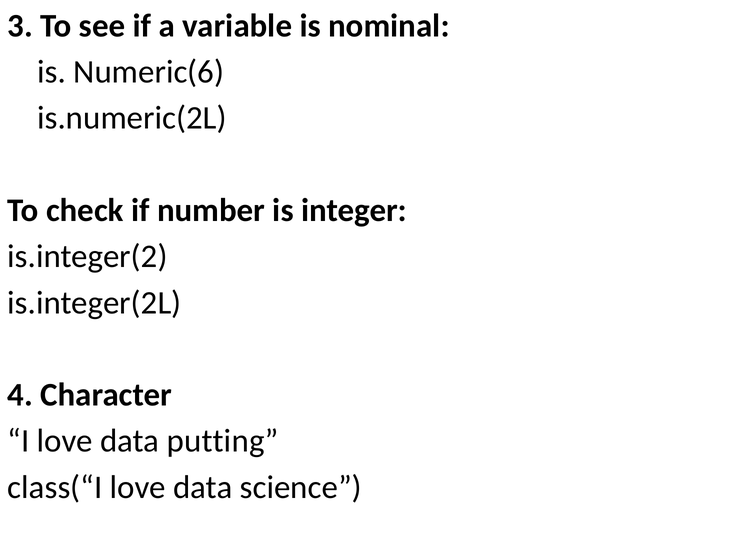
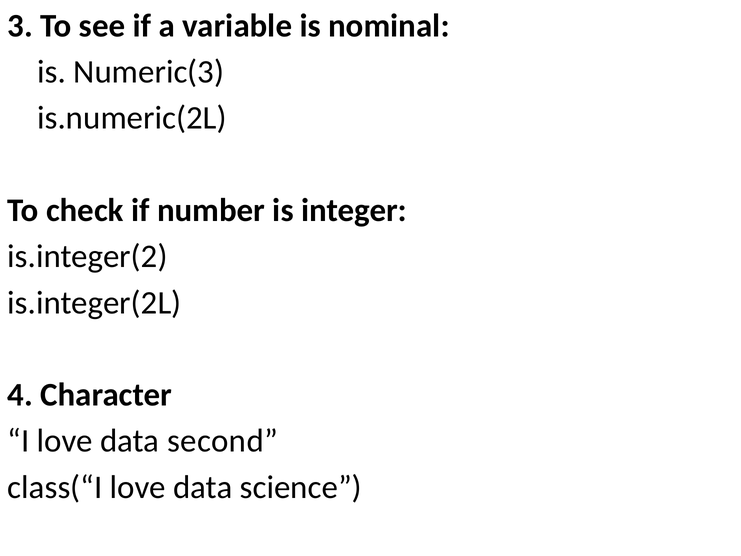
Numeric(6: Numeric(6 -> Numeric(3 (149, 72)
putting: putting -> second (223, 441)
